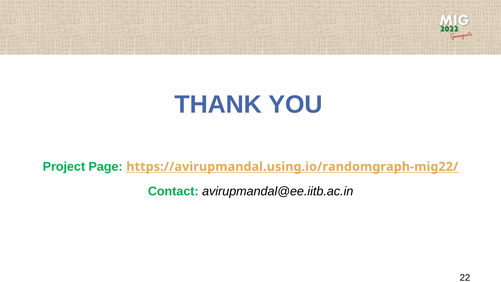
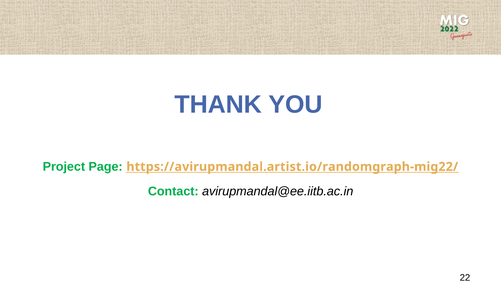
https://avirupmandal.using.io/randomgraph-mig22/: https://avirupmandal.using.io/randomgraph-mig22/ -> https://avirupmandal.artist.io/randomgraph-mig22/ (292, 167)
